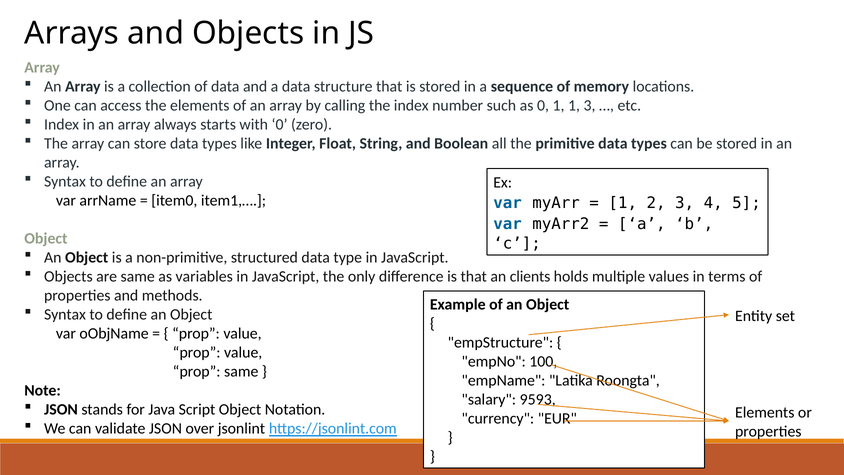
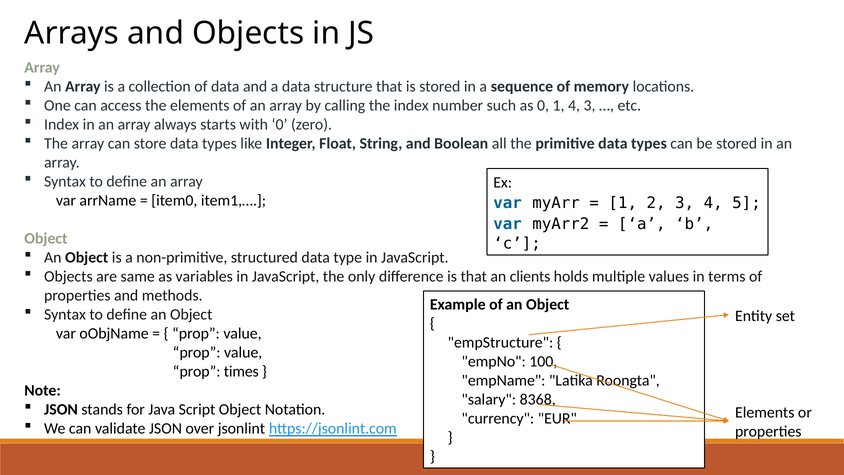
1 1: 1 -> 4 (574, 106)
prop same: same -> times (241, 371)
9593: 9593 -> 8368 (538, 399)
